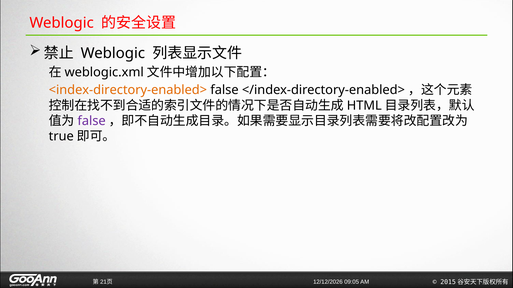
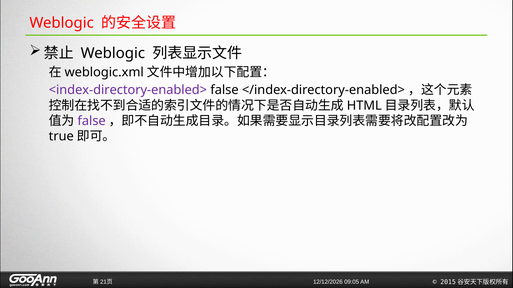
<index-directory-enabled> colour: orange -> purple (128, 90)
